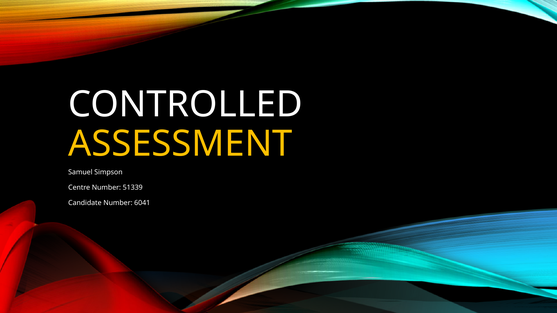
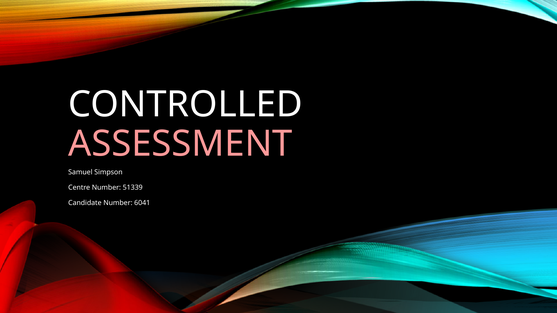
ASSESSMENT colour: yellow -> pink (180, 144)
